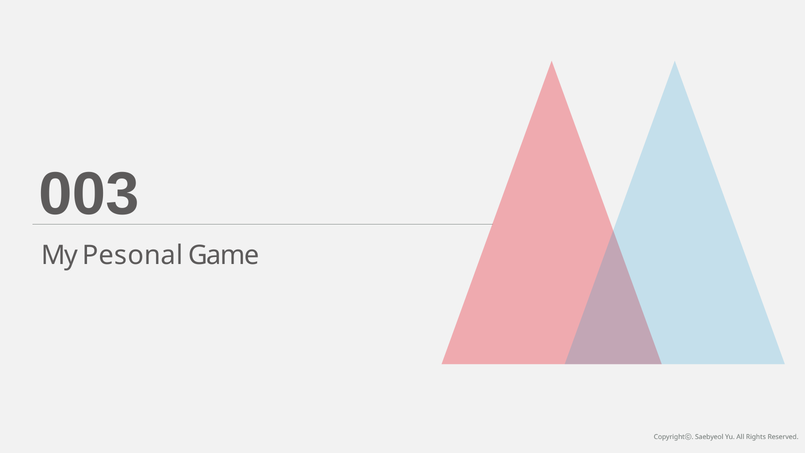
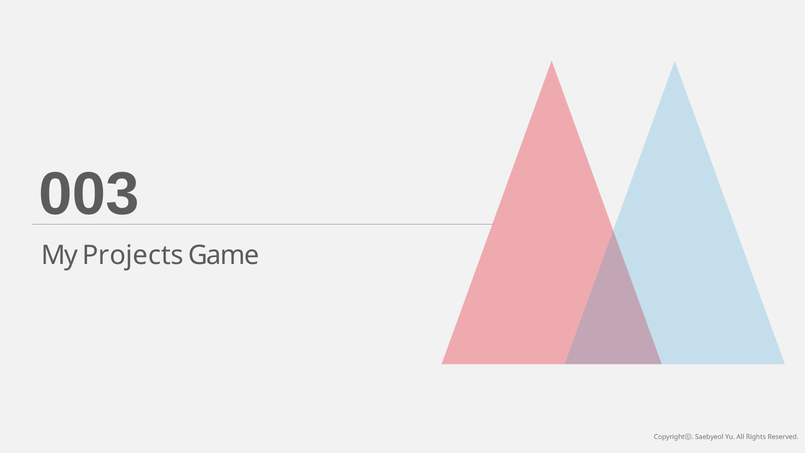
Pesonal: Pesonal -> Projects (133, 255)
